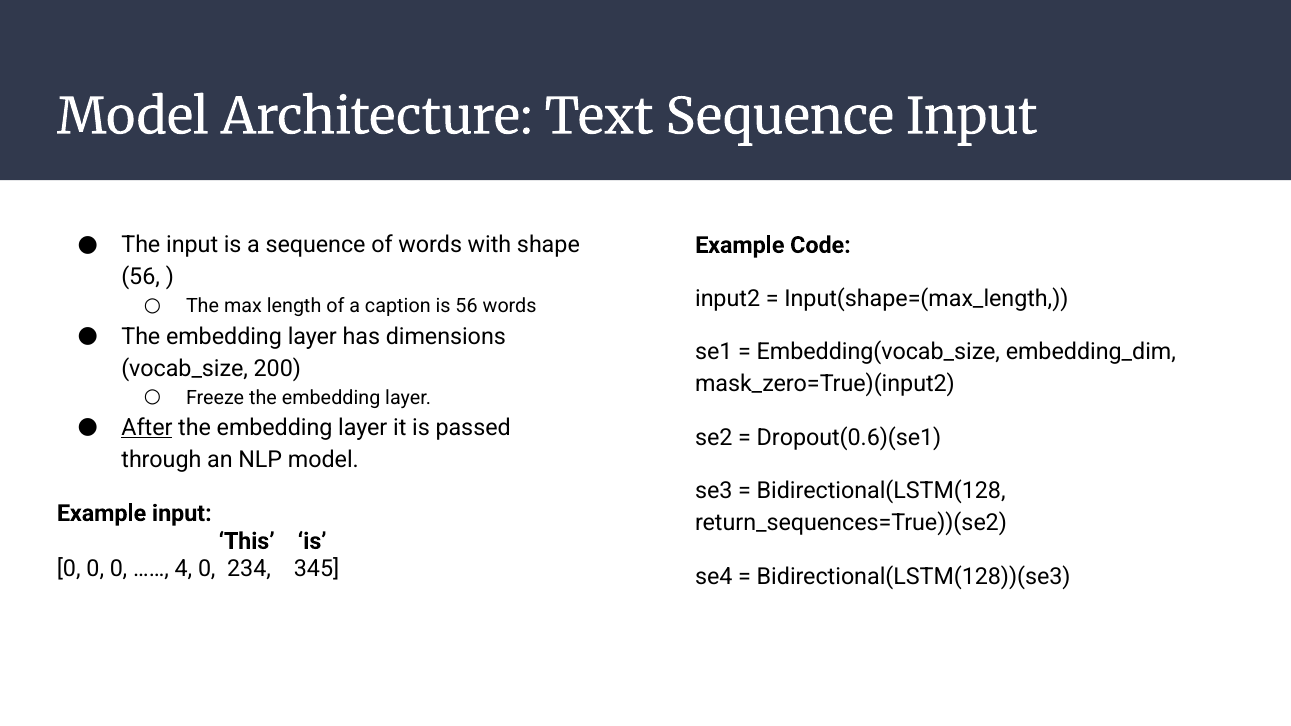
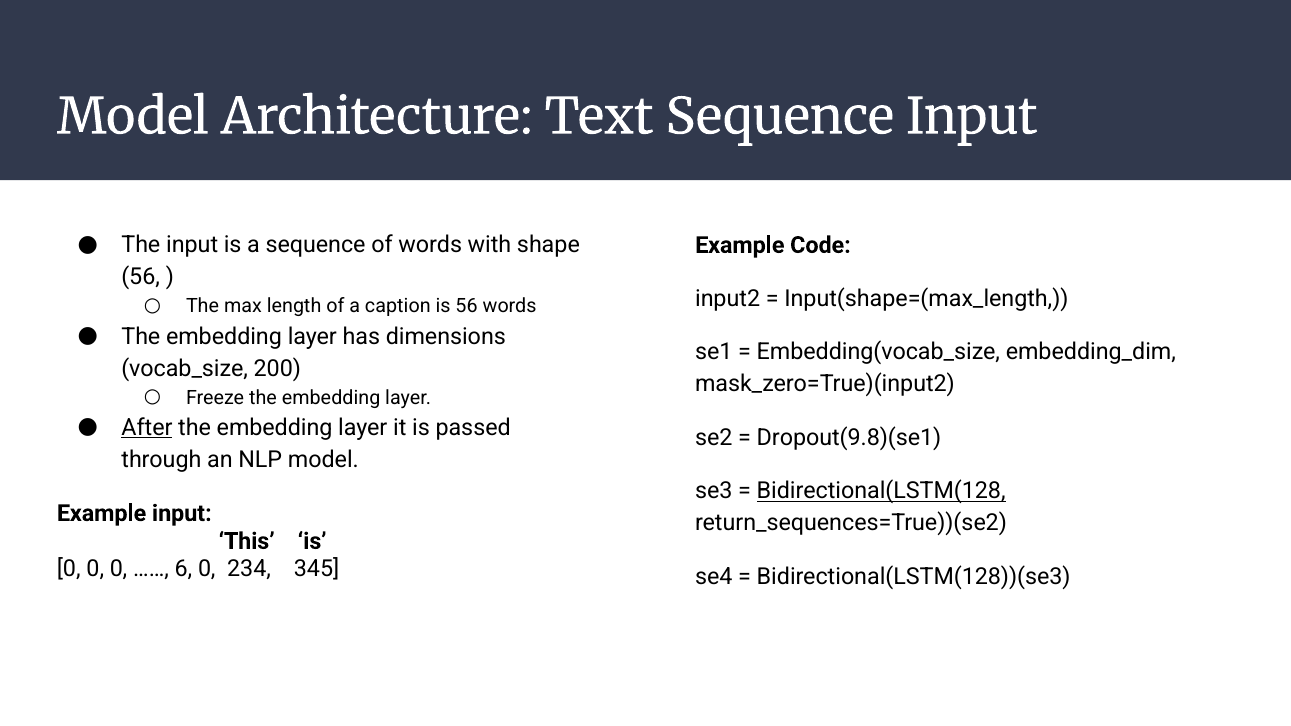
Dropout(0.6)(se1: Dropout(0.6)(se1 -> Dropout(9.8)(se1 (849, 438)
Bidirectional(LSTM(128 underline: none -> present (881, 491)
4: 4 -> 6 (183, 569)
